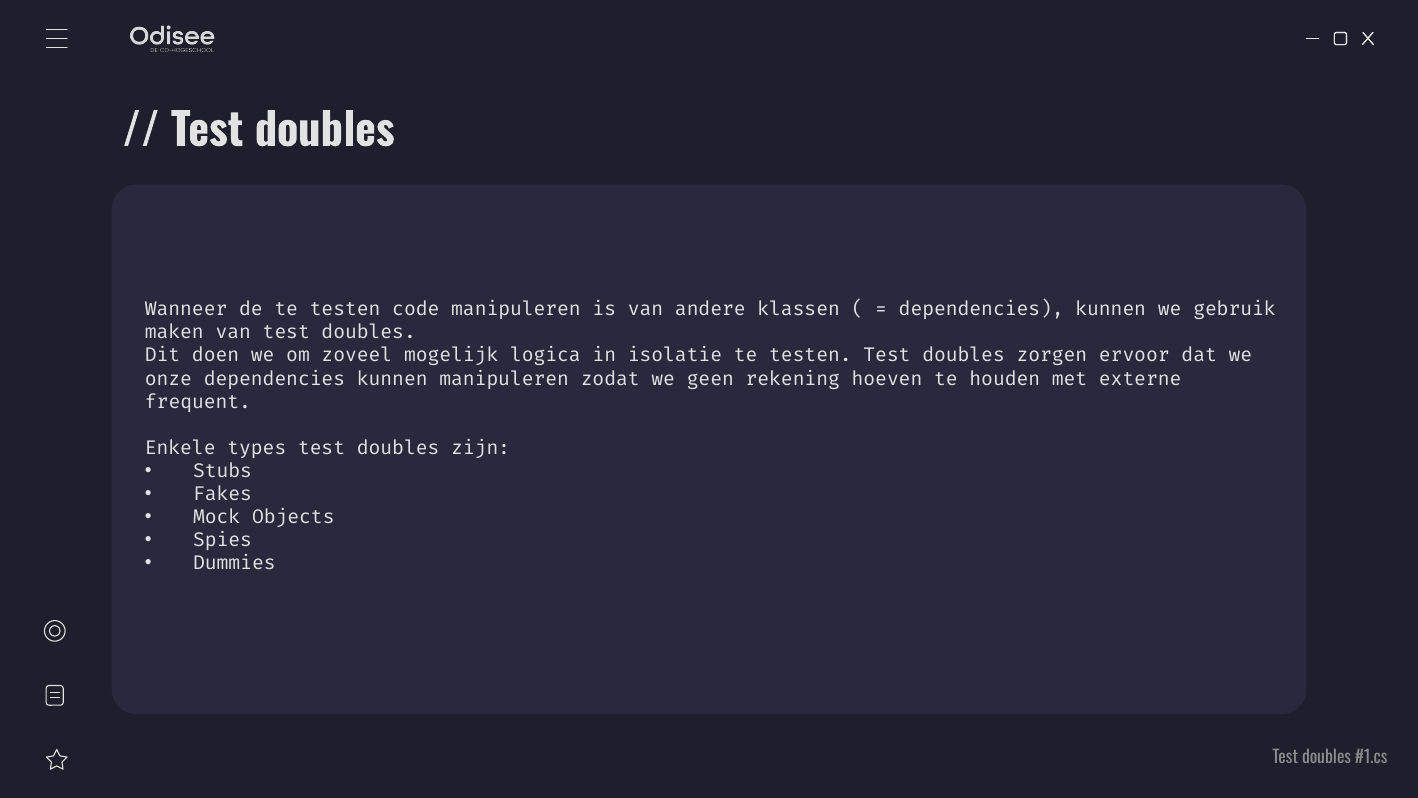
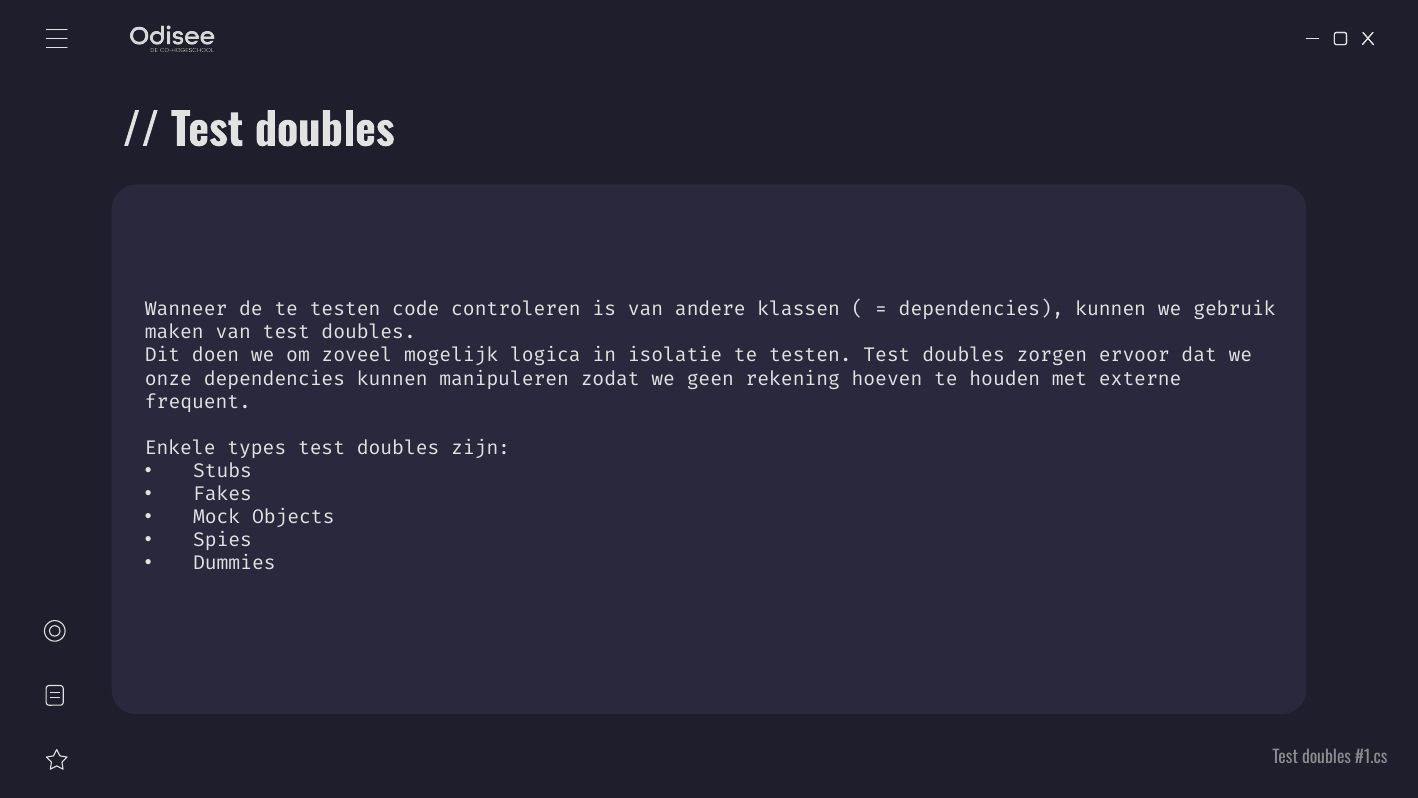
code manipuleren: manipuleren -> controleren (516, 309)
